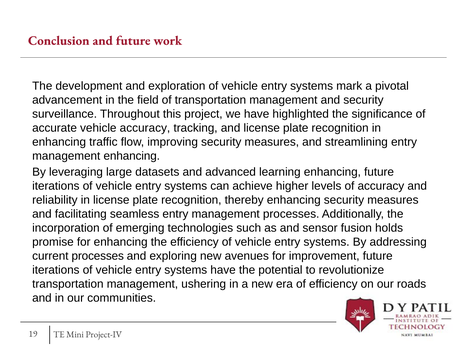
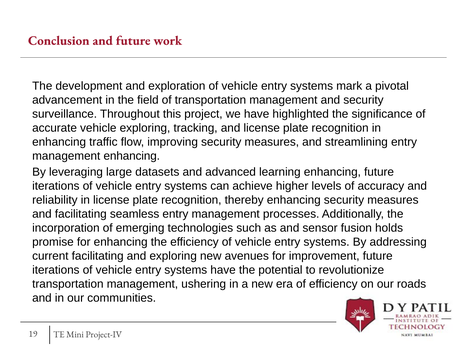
vehicle accuracy: accuracy -> exploring (145, 128)
current processes: processes -> facilitating (98, 256)
